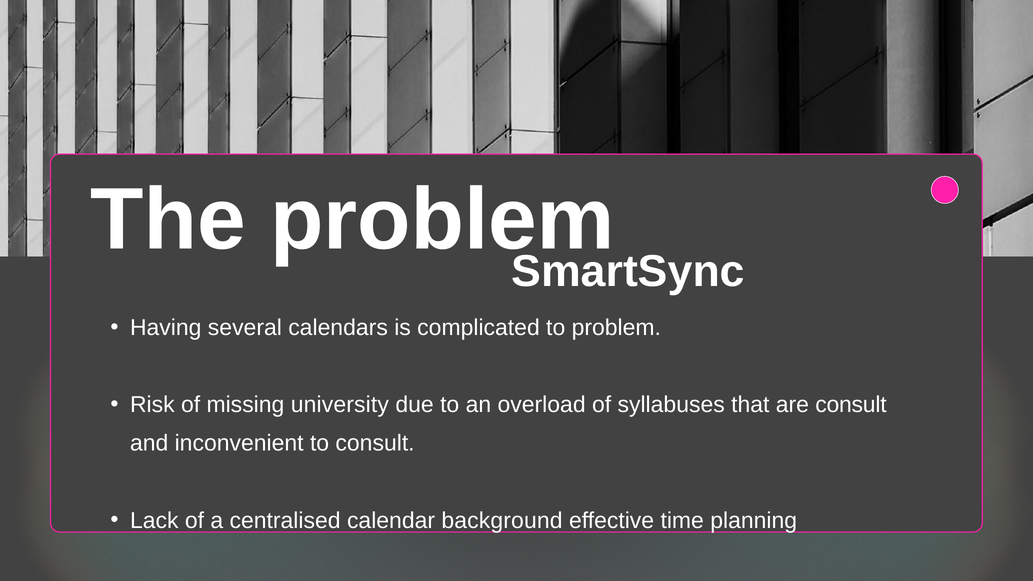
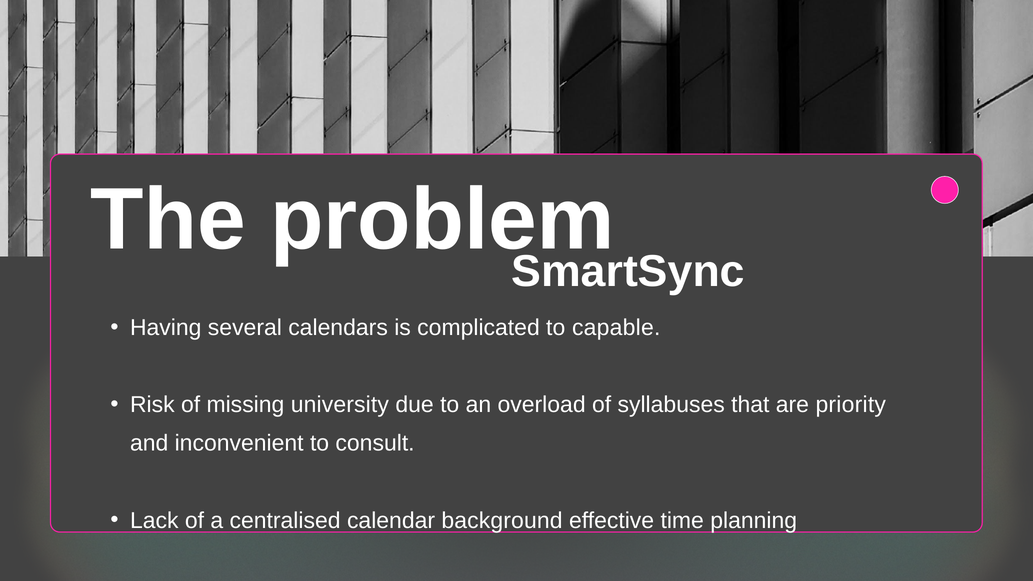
to problem: problem -> capable (616, 328)
are consult: consult -> priority (851, 405)
